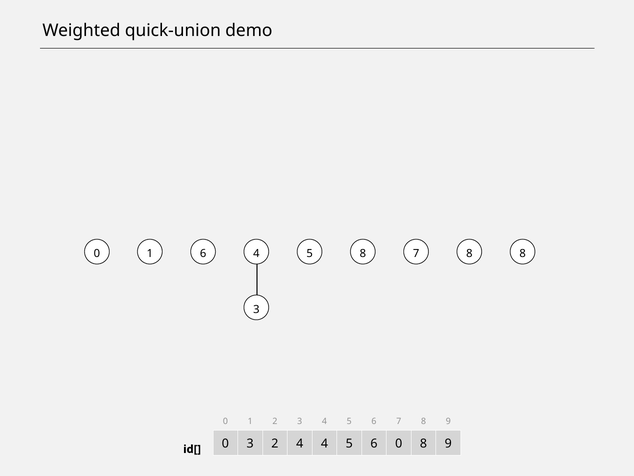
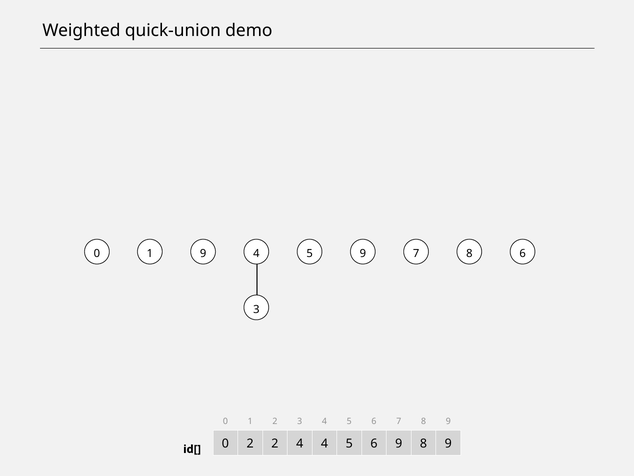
1 6: 6 -> 9 (203, 253)
5 8: 8 -> 9 (363, 253)
8 8: 8 -> 6 (523, 253)
0 3: 3 -> 2 (250, 443)
6 0: 0 -> 9 (399, 443)
